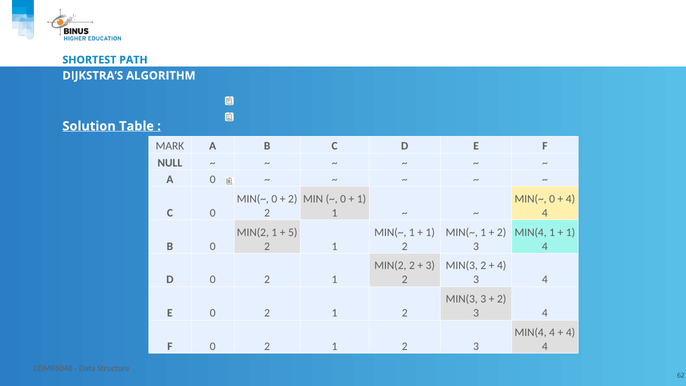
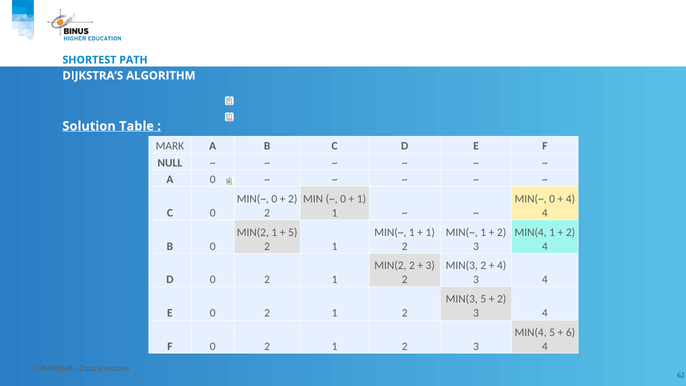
1: 1 -> 2 (571, 232)
MIN(3 3: 3 -> 5 (483, 299)
MIN(4 4: 4 -> 5 (552, 332)
4: 4 -> 6 (571, 332)
